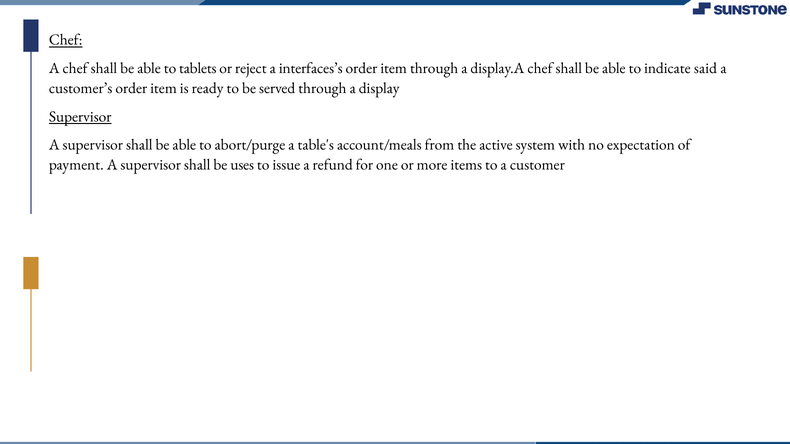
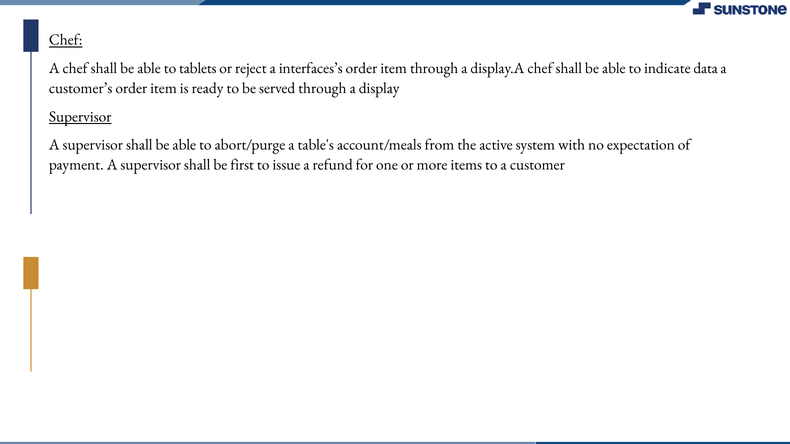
said: said -> data (706, 68)
uses: uses -> first (242, 165)
